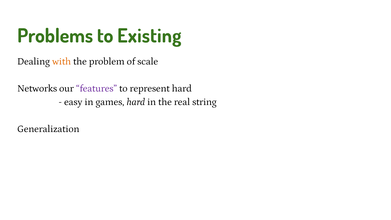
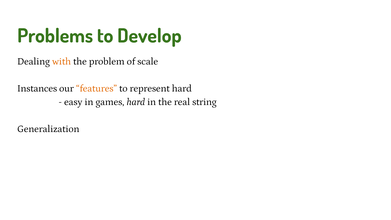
Existing: Existing -> Develop (149, 36)
Networks: Networks -> Instances (37, 88)
features colour: purple -> orange (96, 88)
